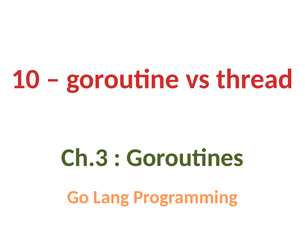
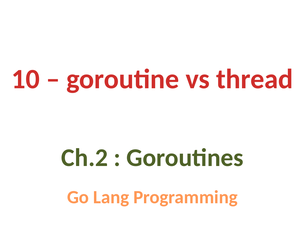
Ch.3: Ch.3 -> Ch.2 (85, 158)
